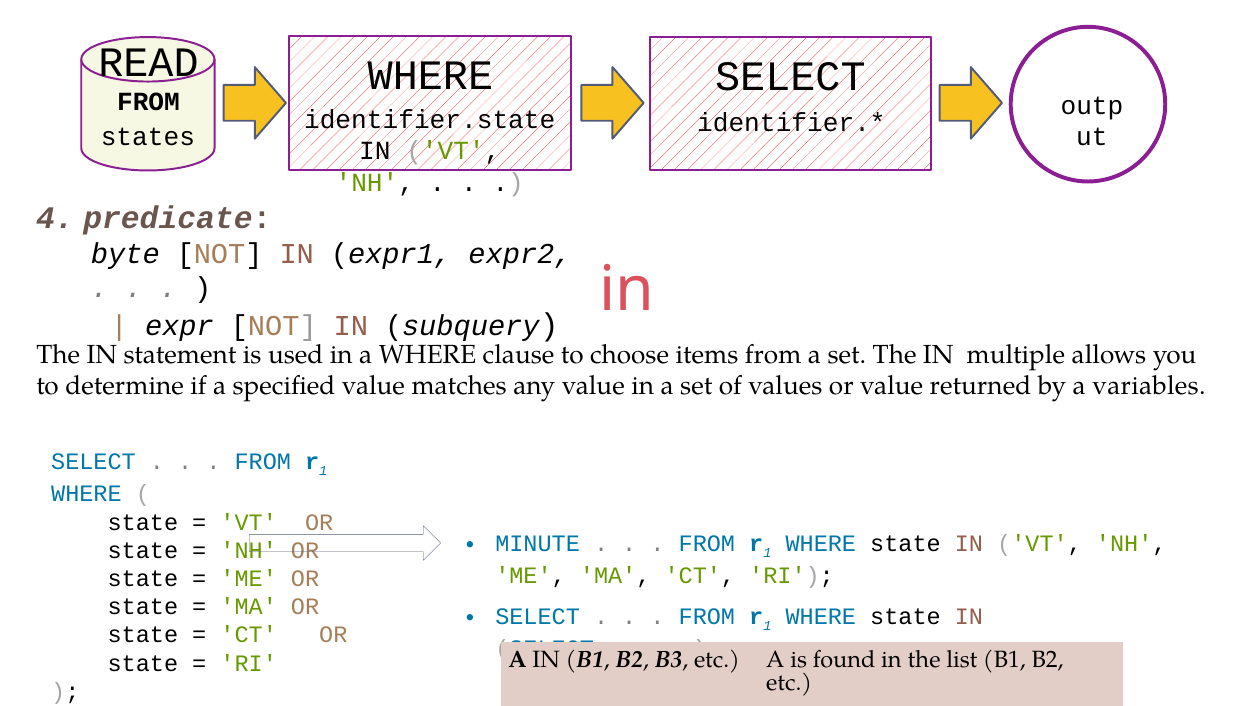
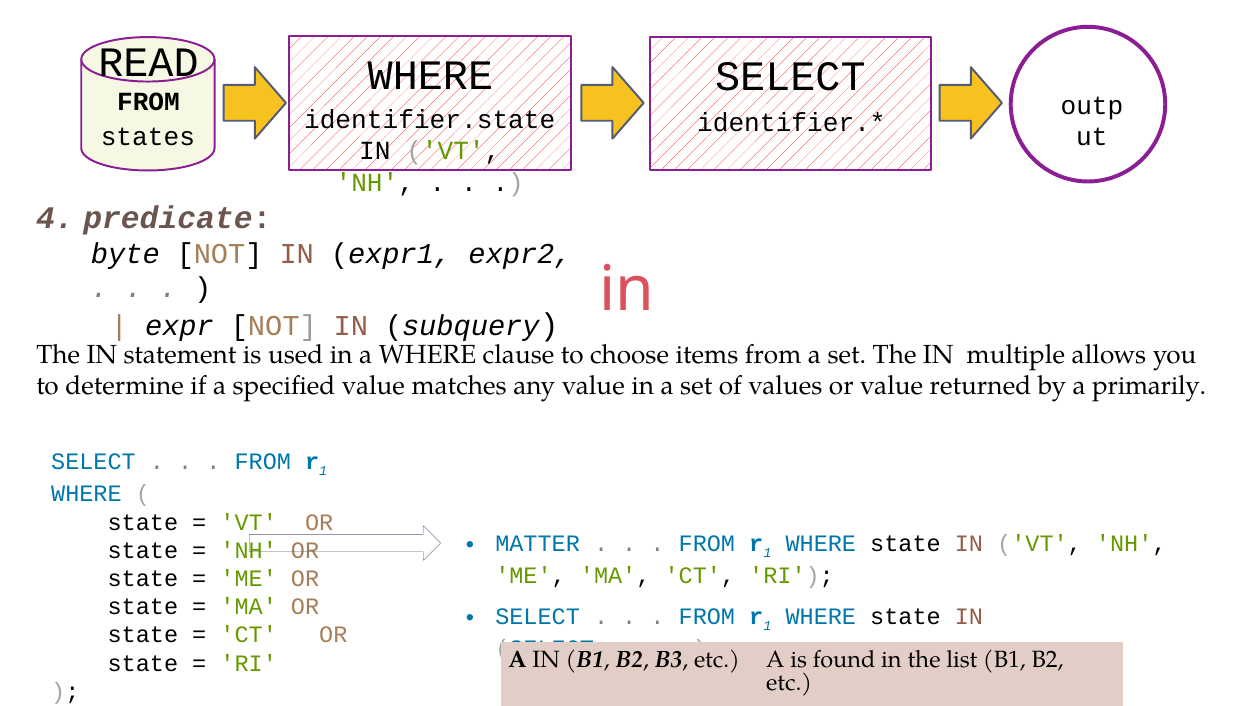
variables: variables -> primarily (1149, 386)
MINUTE: MINUTE -> MATTER (538, 543)
